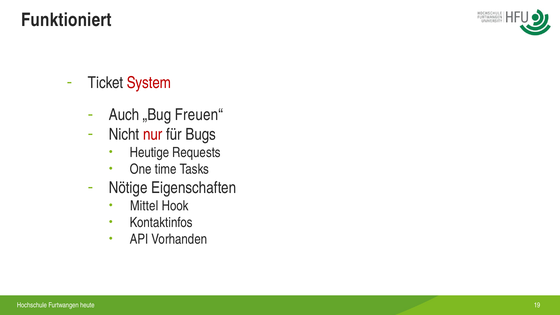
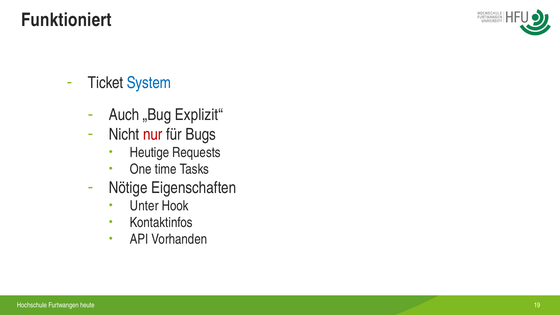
System colour: red -> blue (149, 83)
Freuen“: Freuen“ -> Explizit“ (199, 115)
Mittel: Mittel -> Unter (144, 206)
